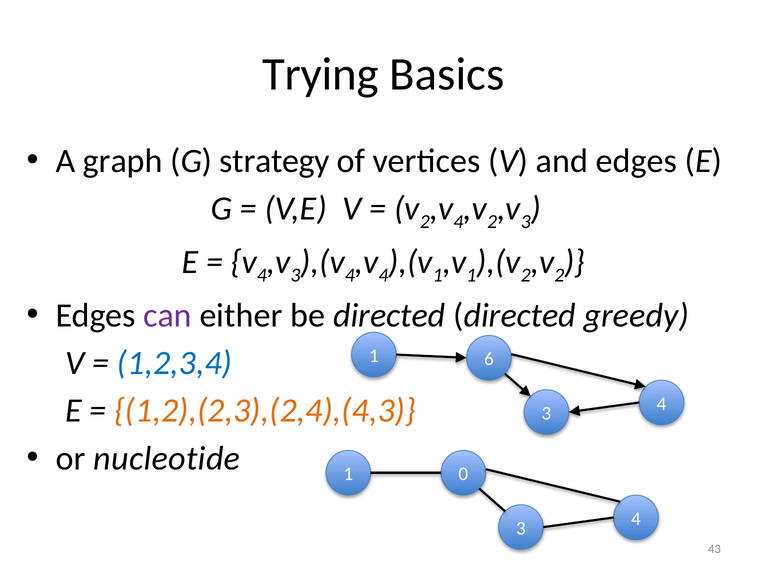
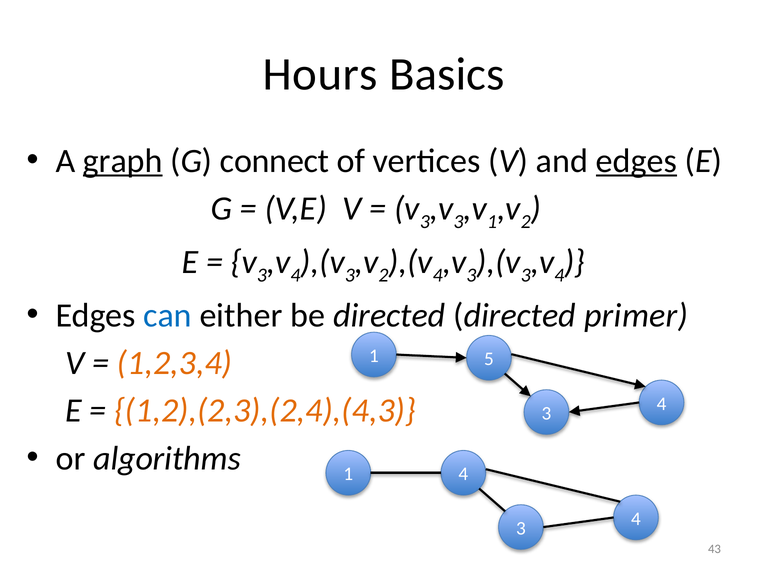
Trying: Trying -> Hours (320, 74)
graph underline: none -> present (123, 161)
strategy: strategy -> connect (275, 161)
edges underline: none -> present (636, 161)
2: 2 -> 3 (425, 222)
4: 4 -> 3 (458, 222)
2: 2 -> 1 (492, 222)
3: 3 -> 2 (526, 222)
4: 4 -> 3 (262, 275)
3: 3 -> 4 (295, 275)
4: 4 -> 3 (350, 275)
4: 4 -> 2 (383, 275)
1: 1 -> 4 (438, 275)
1: 1 -> 3 (471, 275)
2: 2 -> 3 (526, 275)
2: 2 -> 4 (559, 275)
can colour: purple -> blue (168, 315)
greedy: greedy -> primer (636, 315)
6: 6 -> 5 (489, 359)
1,2,3,4 colour: blue -> orange (175, 363)
nucleotide: nucleotide -> algorithms (167, 459)
1 0: 0 -> 4 (463, 474)
